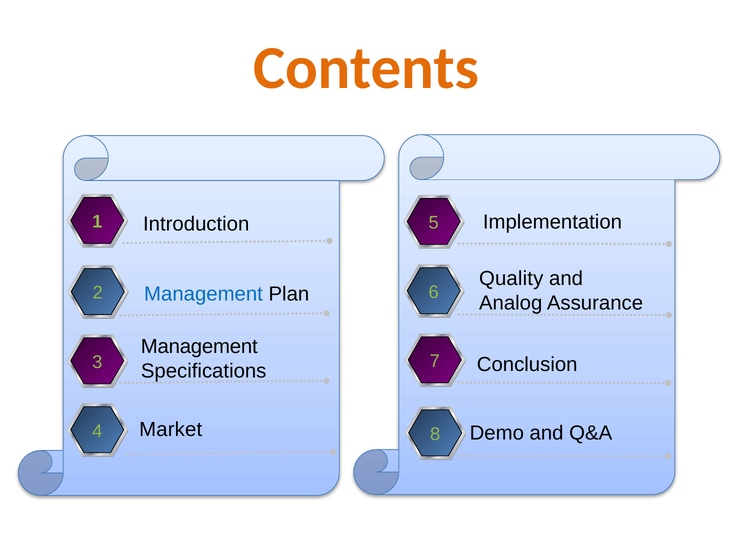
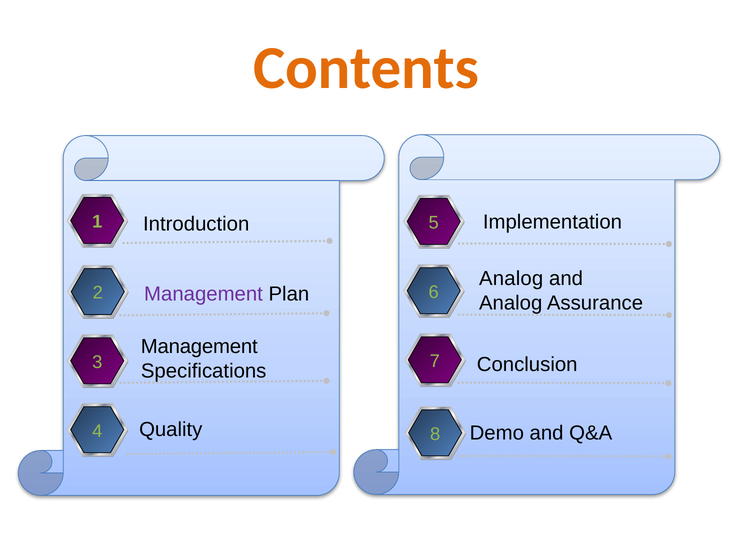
Quality: Quality -> Analog (511, 279)
Management colour: blue -> purple (204, 294)
Market: Market -> Quality (171, 430)
